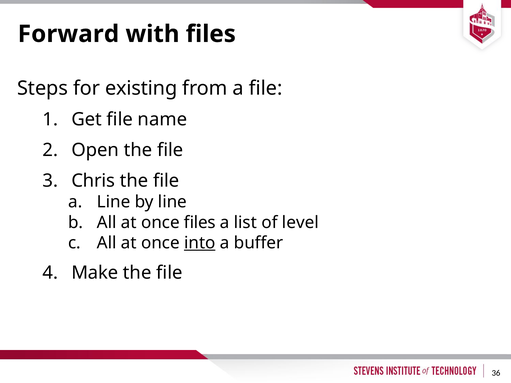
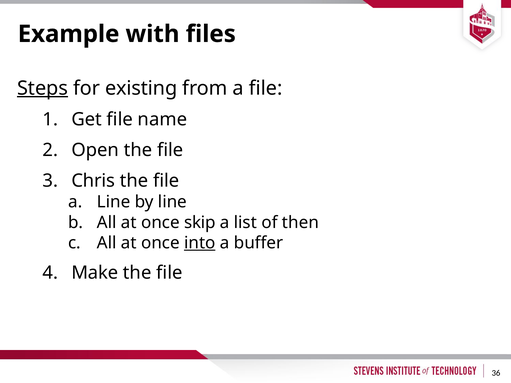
Forward: Forward -> Example (69, 34)
Steps underline: none -> present (42, 88)
once files: files -> skip (200, 223)
level: level -> then (300, 223)
